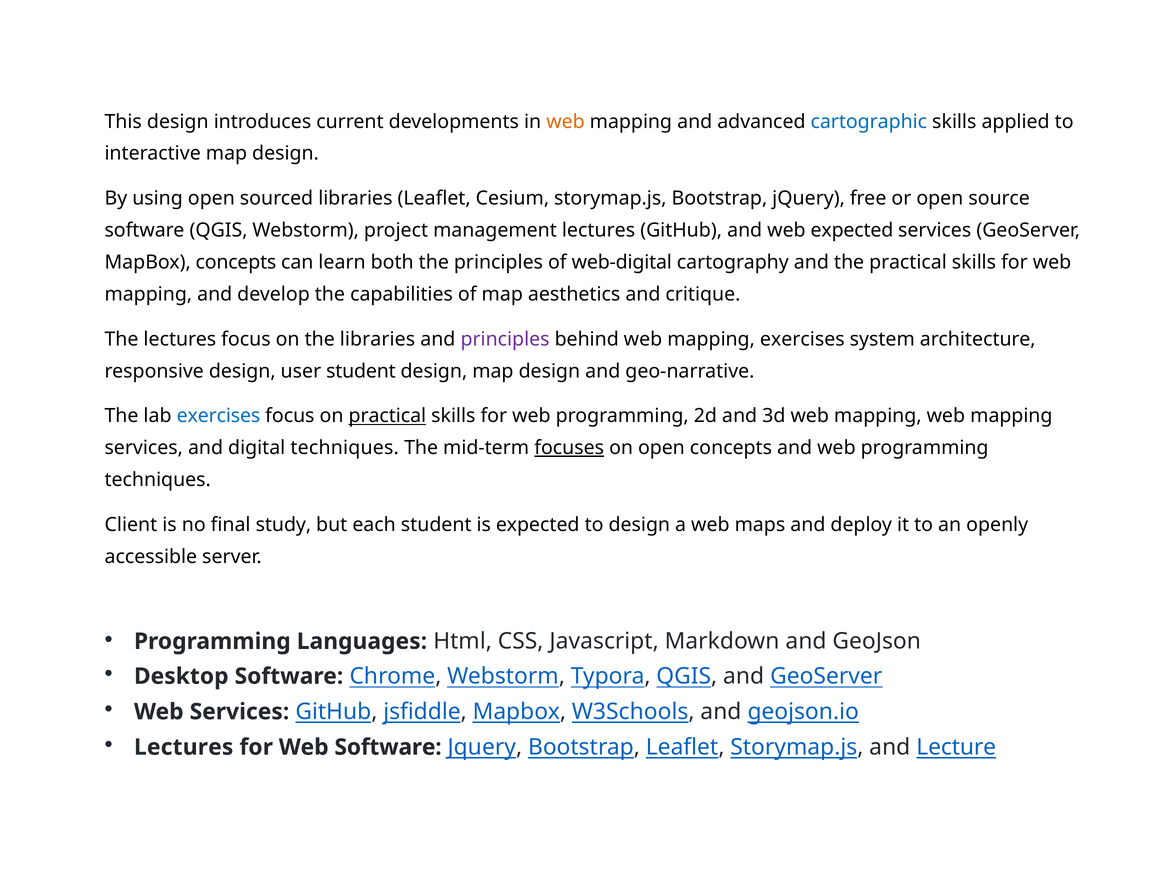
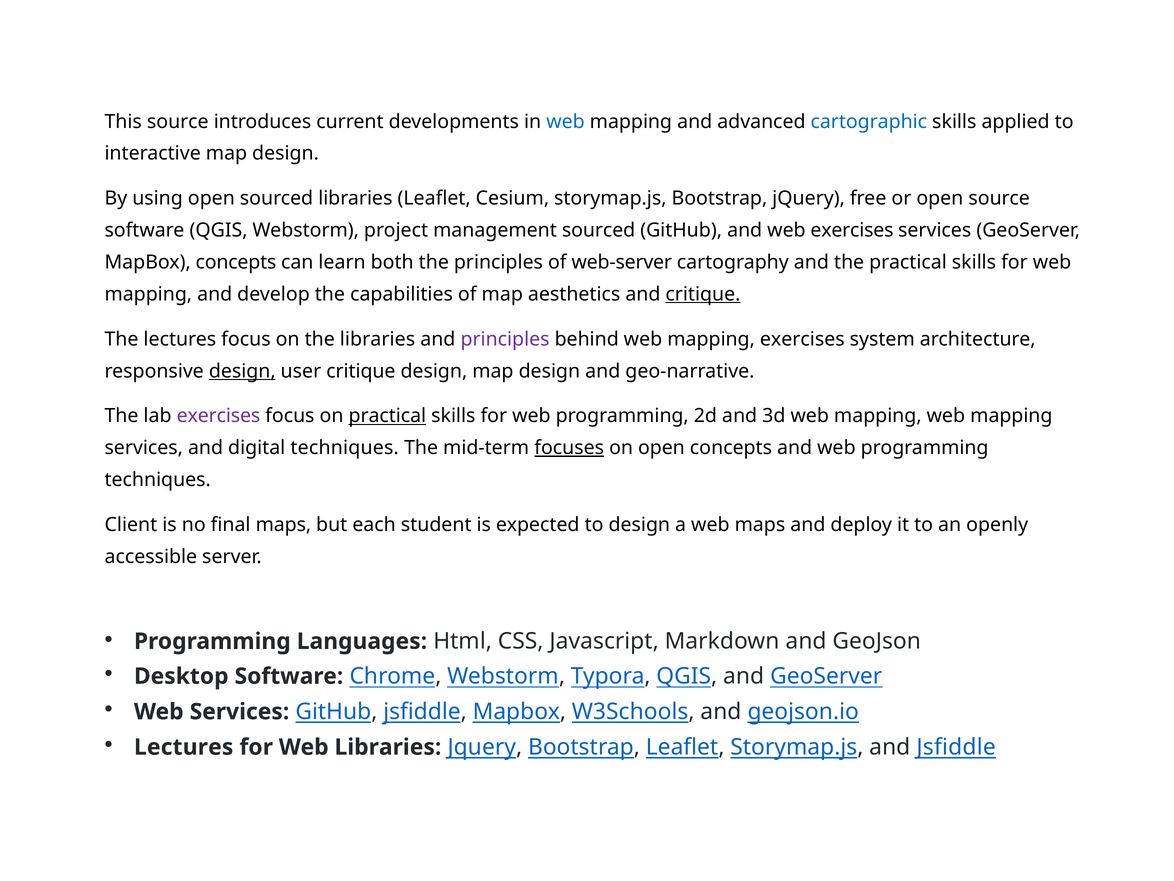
This design: design -> source (178, 122)
web colour: orange -> blue (565, 122)
management lectures: lectures -> sourced (599, 230)
web expected: expected -> exercises (852, 230)
web-digital: web-digital -> web-server (622, 262)
critique underline: none -> present (703, 294)
design underline: none -> present (242, 371)
user student: student -> critique (361, 371)
exercises colour: blue -> purple (218, 416)
final study: study -> maps (283, 524)
Web Software: Software -> Libraries (388, 747)
and Lecture: Lecture -> Jsfiddle (956, 747)
